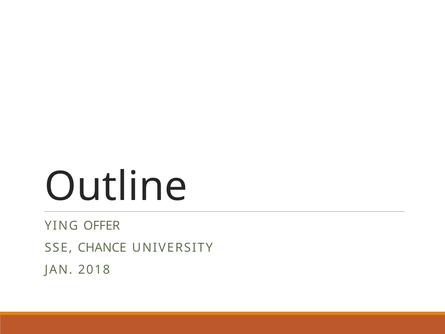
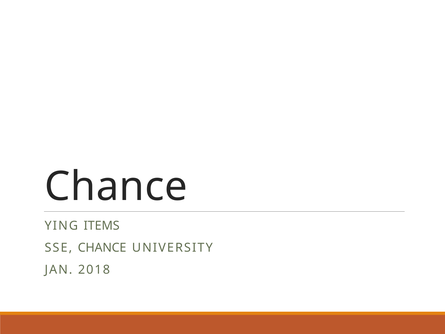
Outline: Outline -> Chance (116, 186)
OFFER: OFFER -> ITEMS (102, 226)
